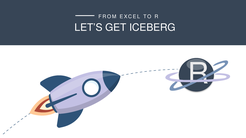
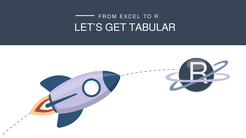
ICEBERG: ICEBERG -> TABULAR (152, 28)
